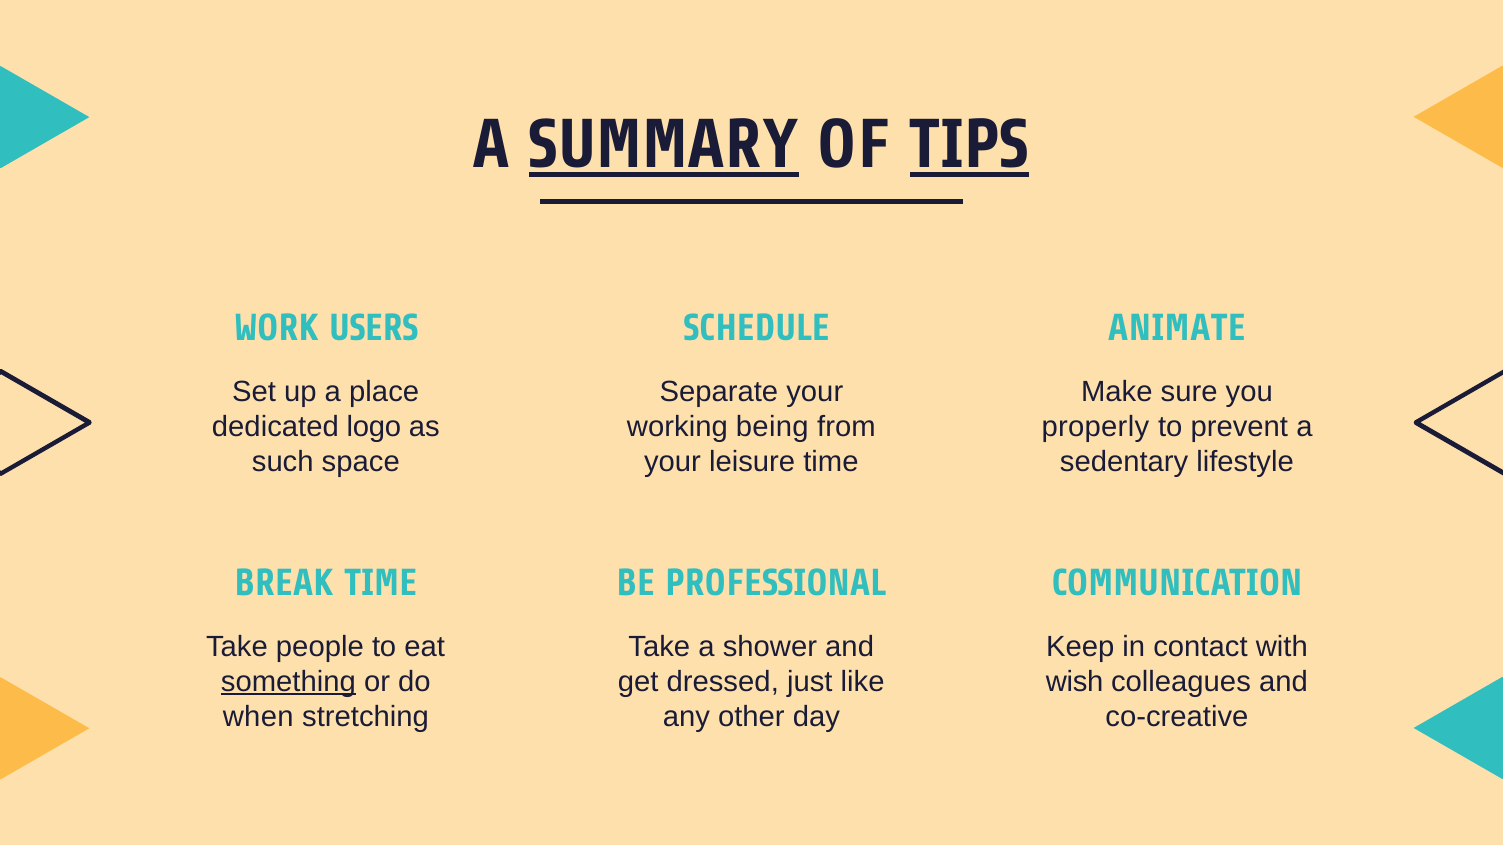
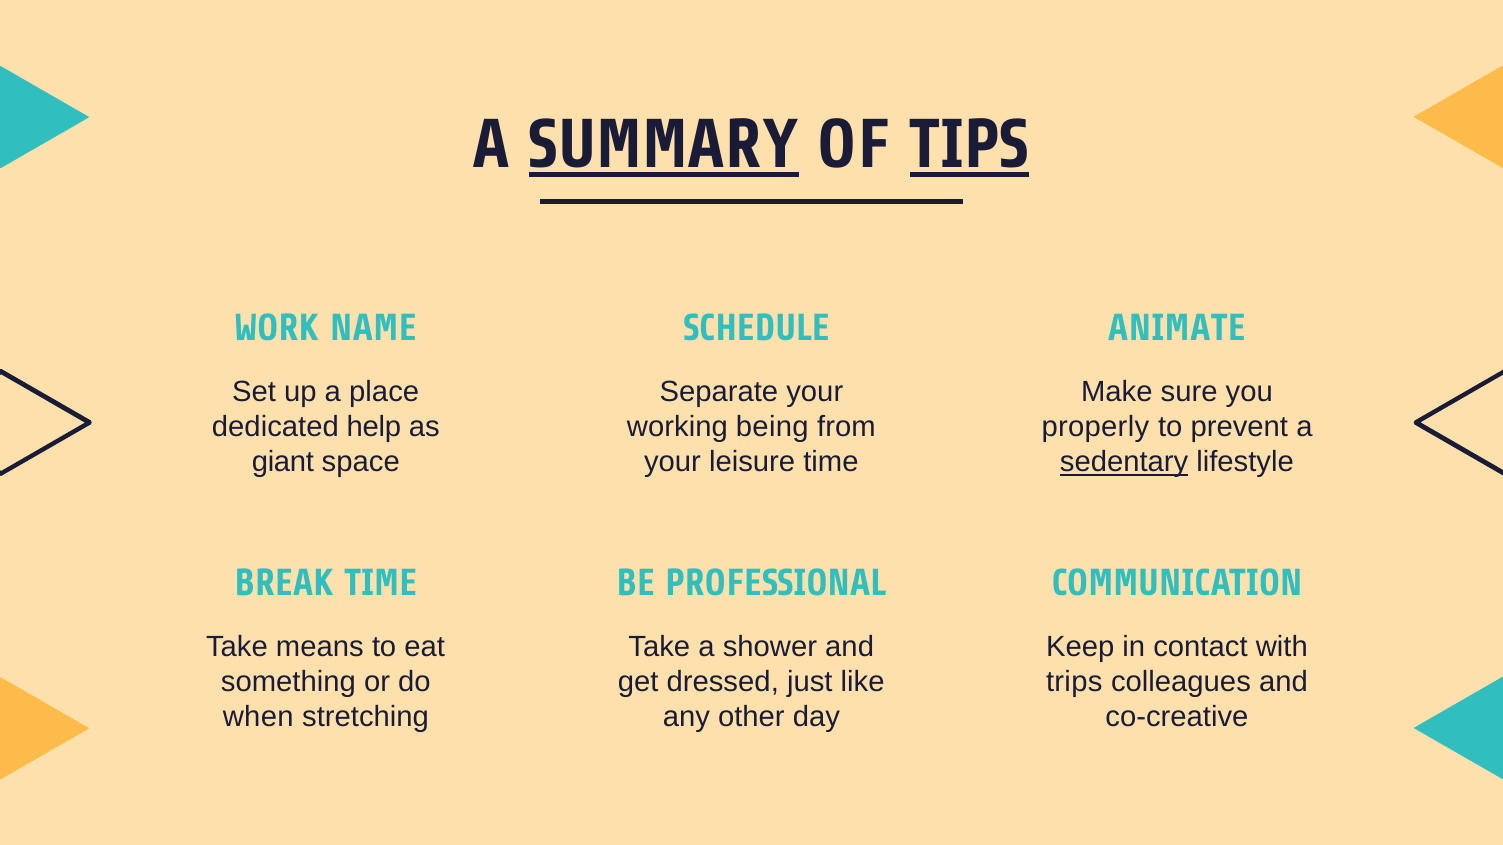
USERS: USERS -> NAME (373, 329)
logo: logo -> help (374, 427)
such: such -> giant (283, 462)
sedentary underline: none -> present (1124, 462)
people: people -> means (320, 647)
something underline: present -> none (288, 682)
wish: wish -> trips (1074, 682)
